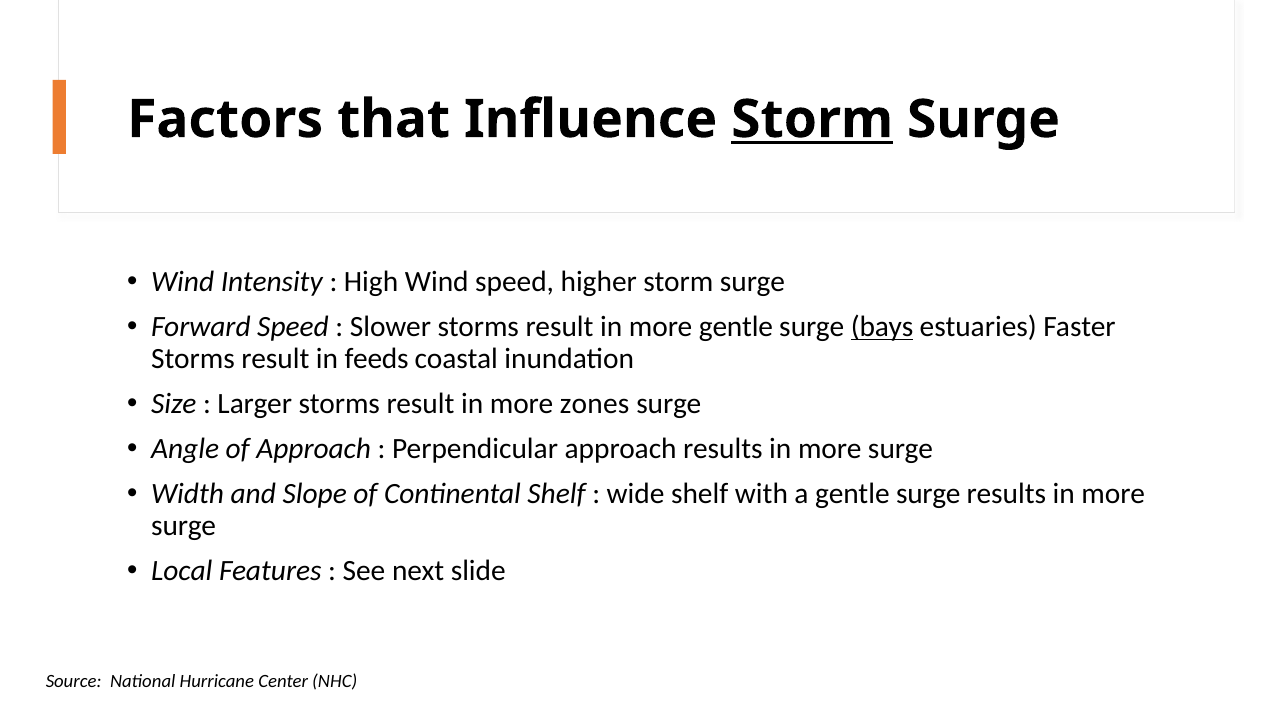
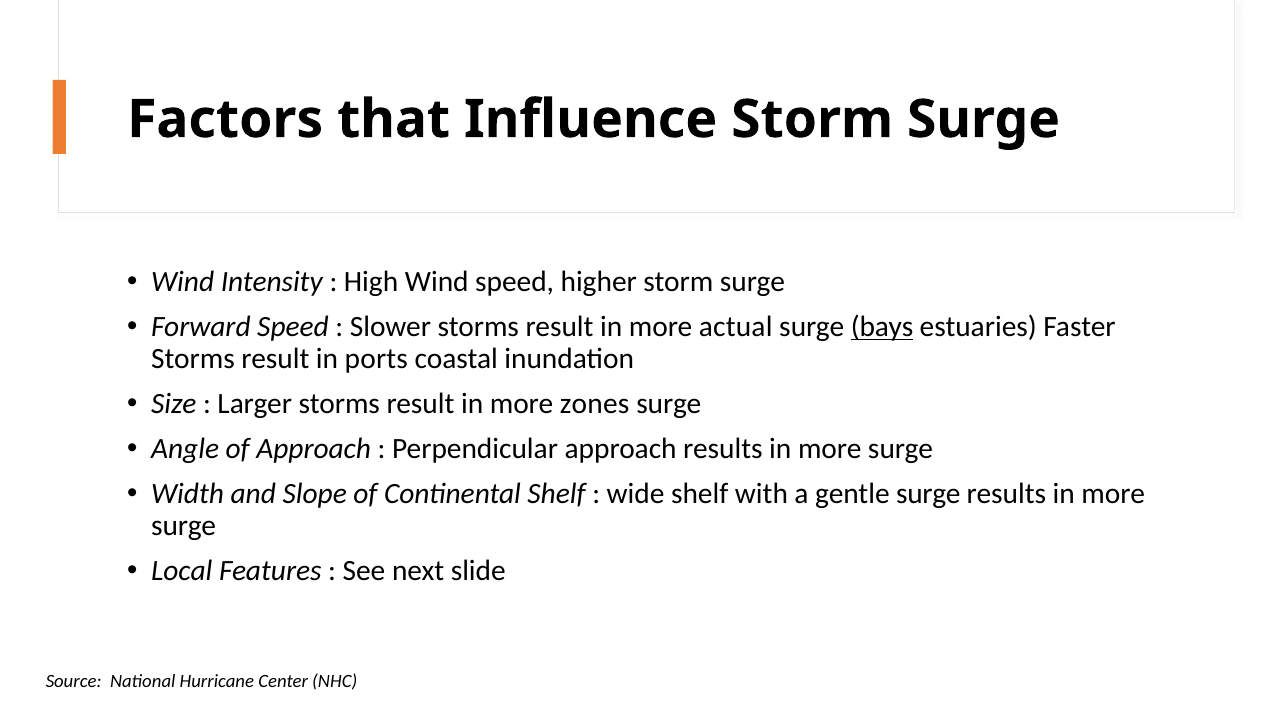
Storm underline: present -> none (812, 120)
more gentle: gentle -> actual (736, 327)
feeds: feeds -> ports (376, 359)
